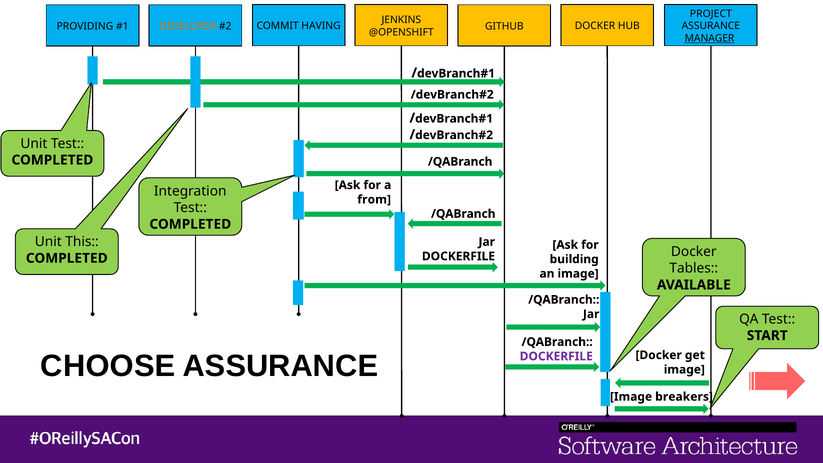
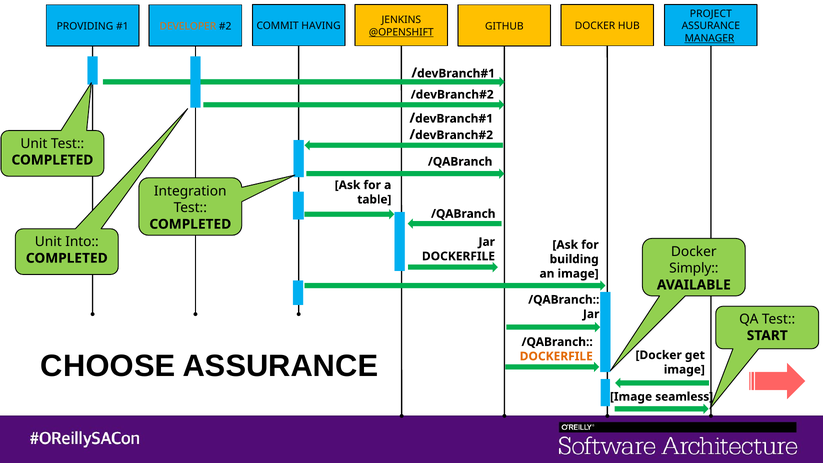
@OPENSHIFT underline: none -> present (401, 32)
from: from -> table (374, 199)
This: This -> Into (82, 242)
Tables: Tables -> Simply (694, 268)
DOCKERFILE colour: purple -> orange (556, 356)
breakers: breakers -> seamless (684, 397)
